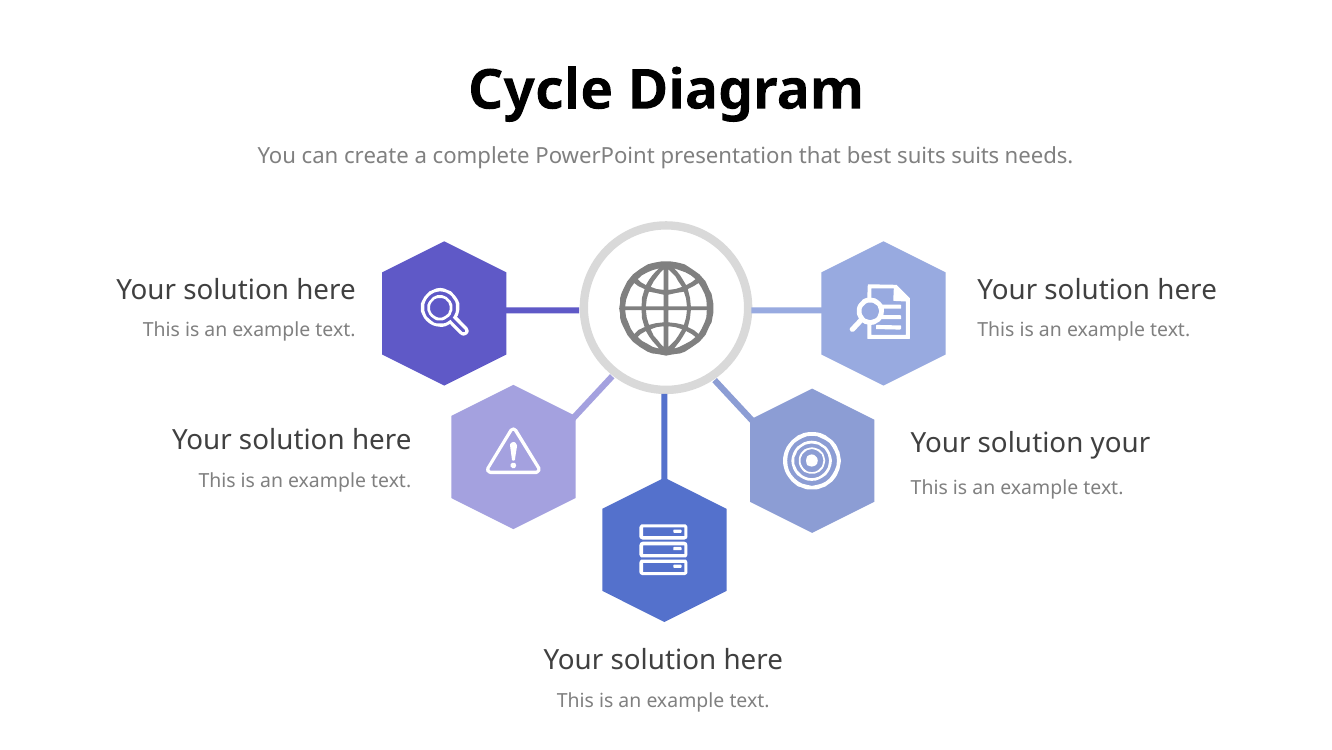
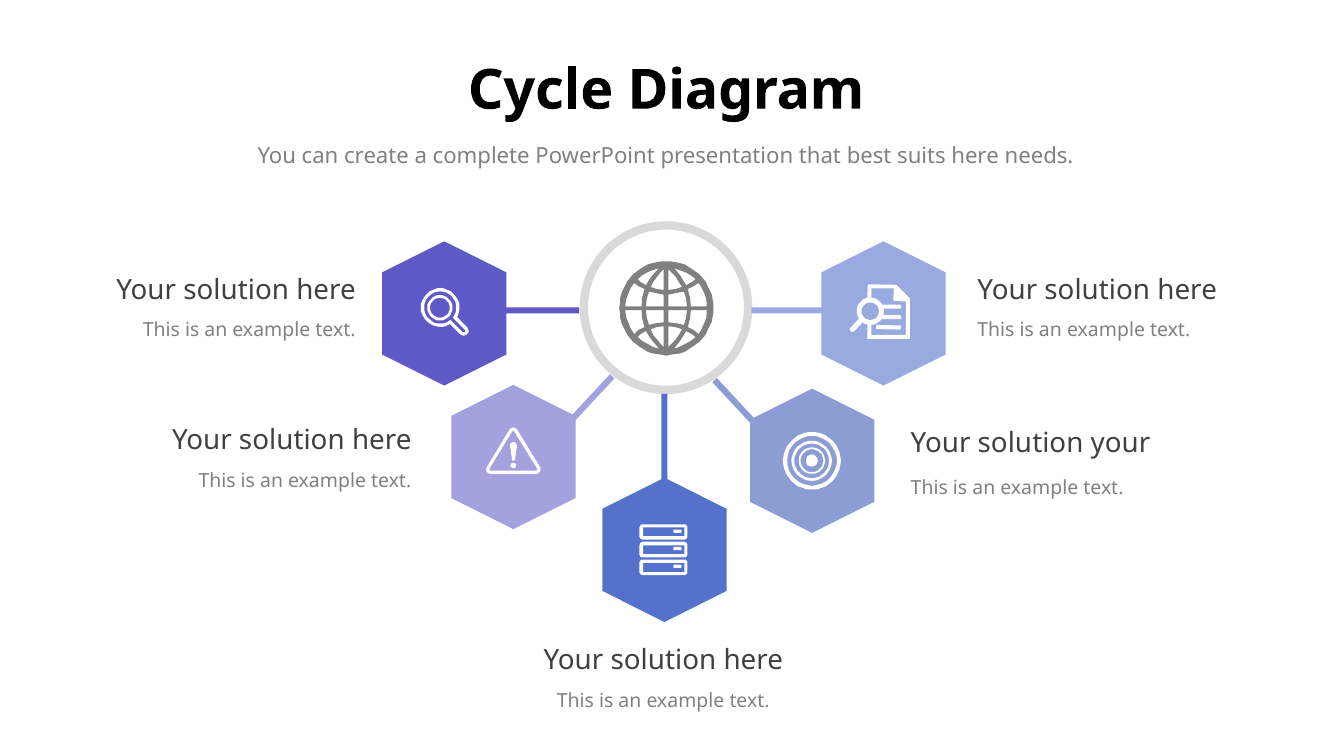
suits suits: suits -> here (975, 156)
